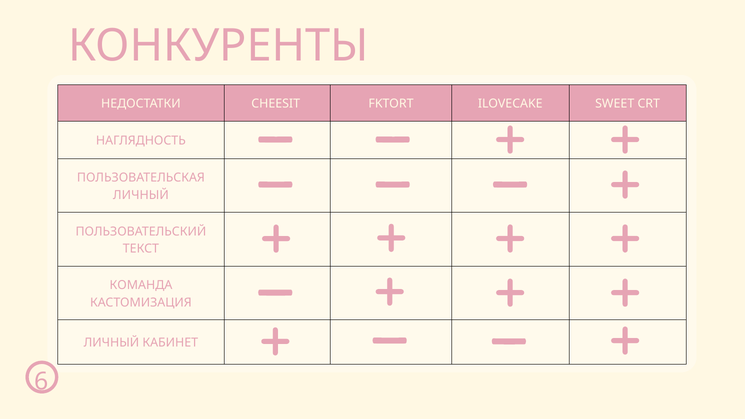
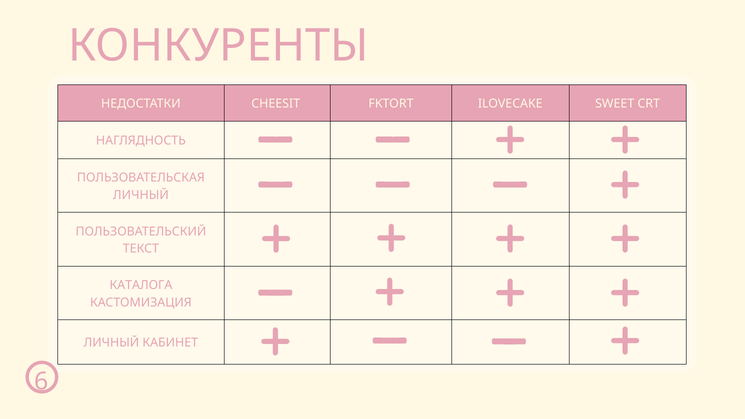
КОМАНДА: КОМАНДА -> КАТАЛОГА (141, 285)
